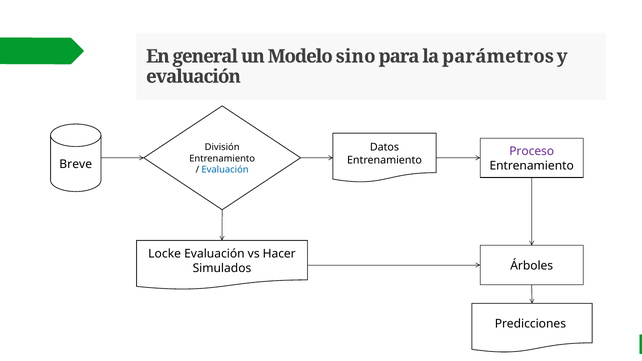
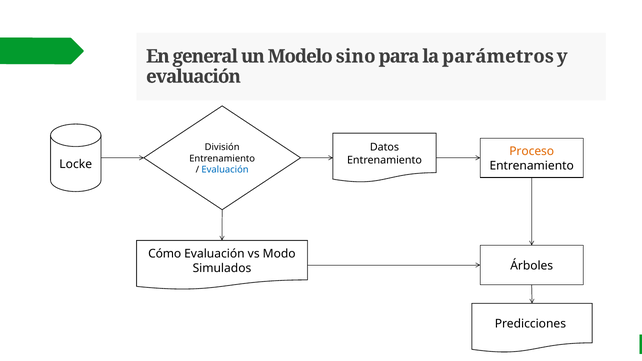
Proceso colour: purple -> orange (532, 151)
Breve: Breve -> Locke (76, 164)
Locke: Locke -> Cómo (165, 254)
Hacer: Hacer -> Modo (279, 254)
